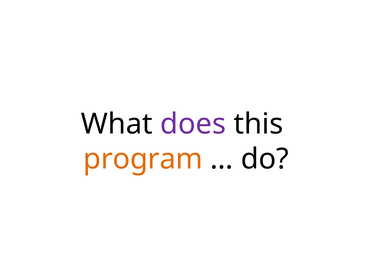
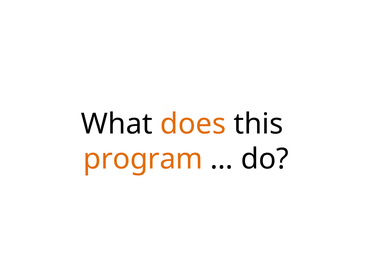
does colour: purple -> orange (193, 124)
